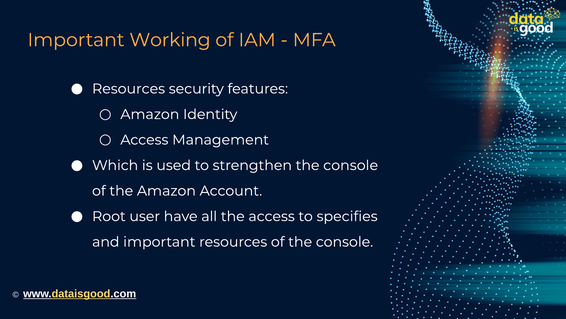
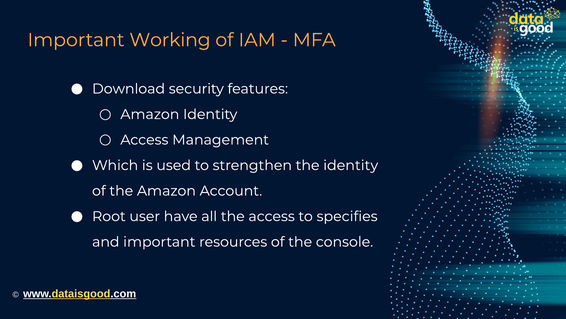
Resources: Resources -> Download (129, 89)
strengthen the console: console -> identity (351, 165)
